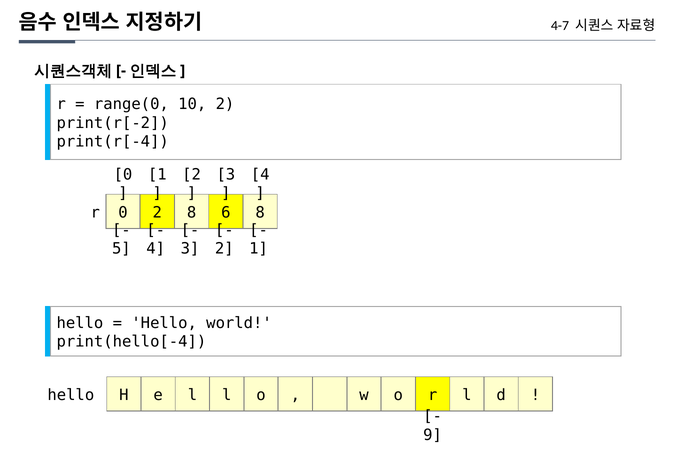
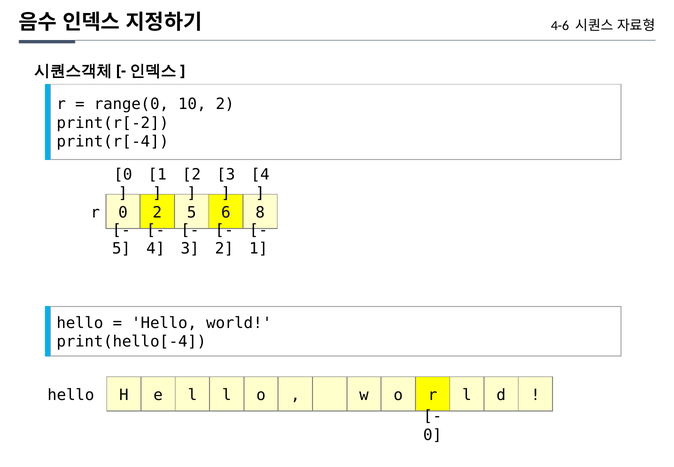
4-7: 4-7 -> 4-6 (560, 26)
2 8: 8 -> 5 (192, 212)
9: 9 -> 0 (433, 435)
